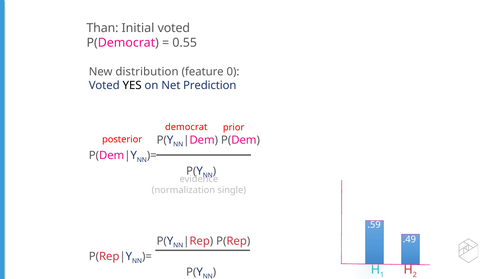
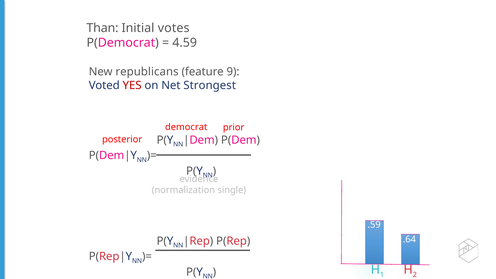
Initial voted: voted -> votes (174, 28)
0.55: 0.55 -> 4.59 (185, 43)
distribution: distribution -> republicans (147, 72)
0: 0 -> 9 (233, 72)
YES colour: black -> red (132, 85)
Prediction: Prediction -> Strongest (210, 85)
.49: .49 -> .64 (409, 239)
